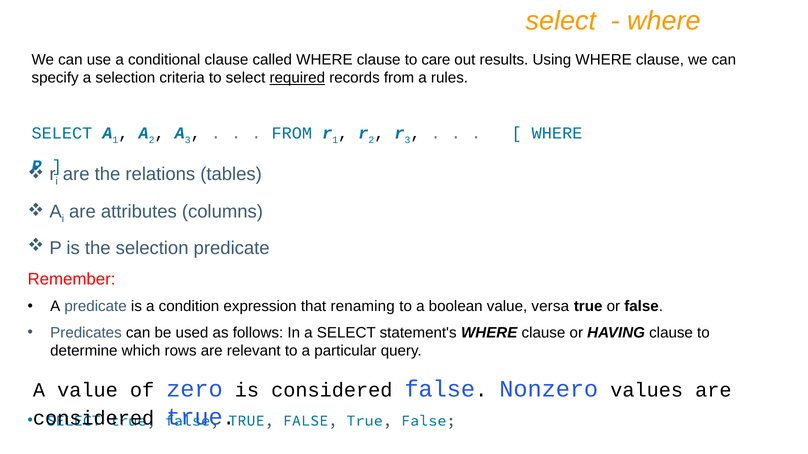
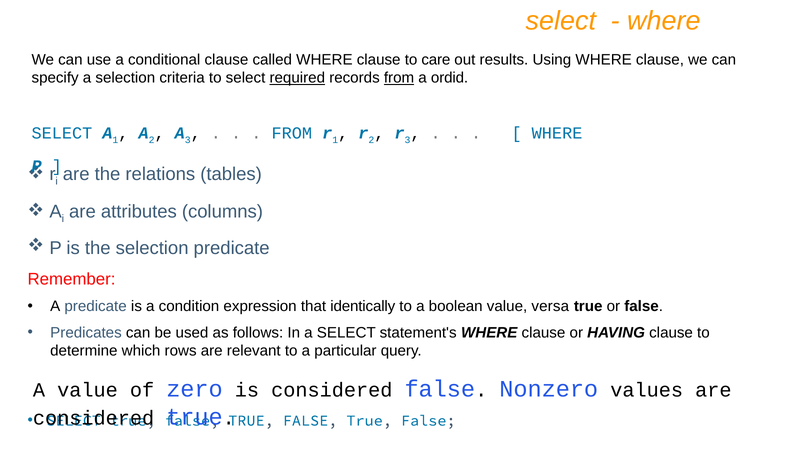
from underline: none -> present (399, 78)
rules: rules -> ordid (450, 78)
renaming: renaming -> identically (363, 307)
